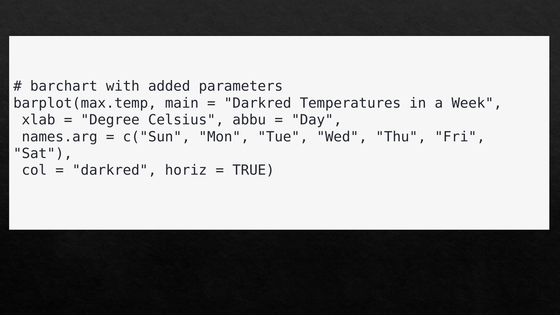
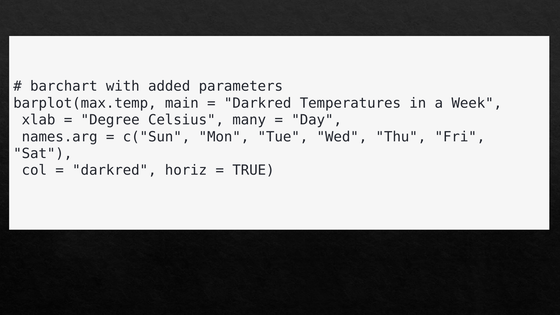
abbu: abbu -> many (249, 120)
